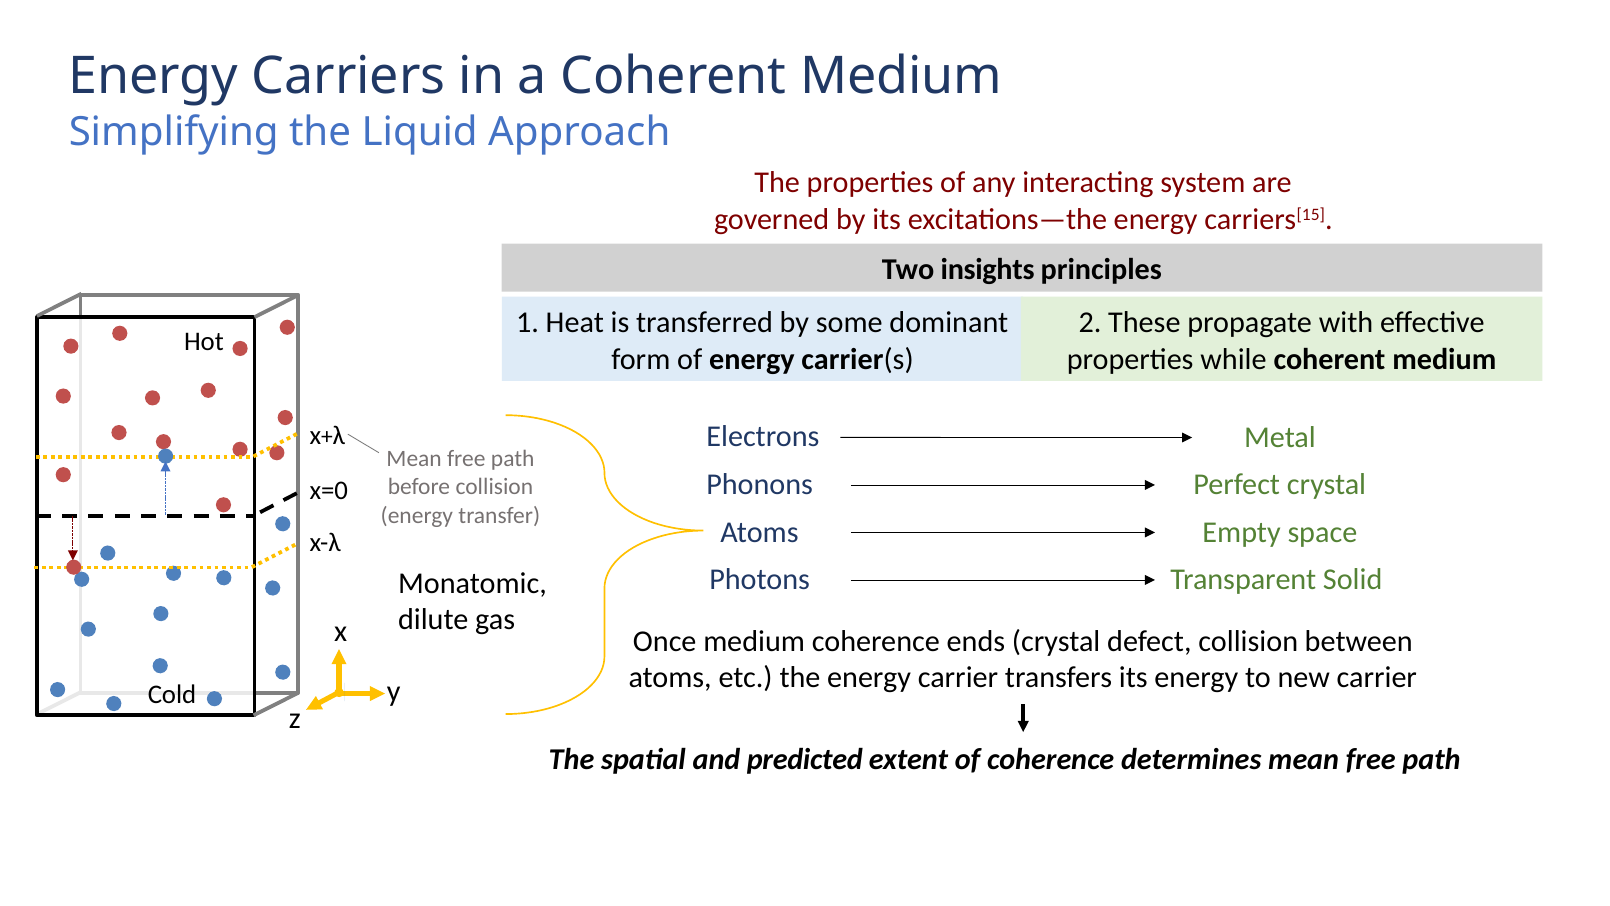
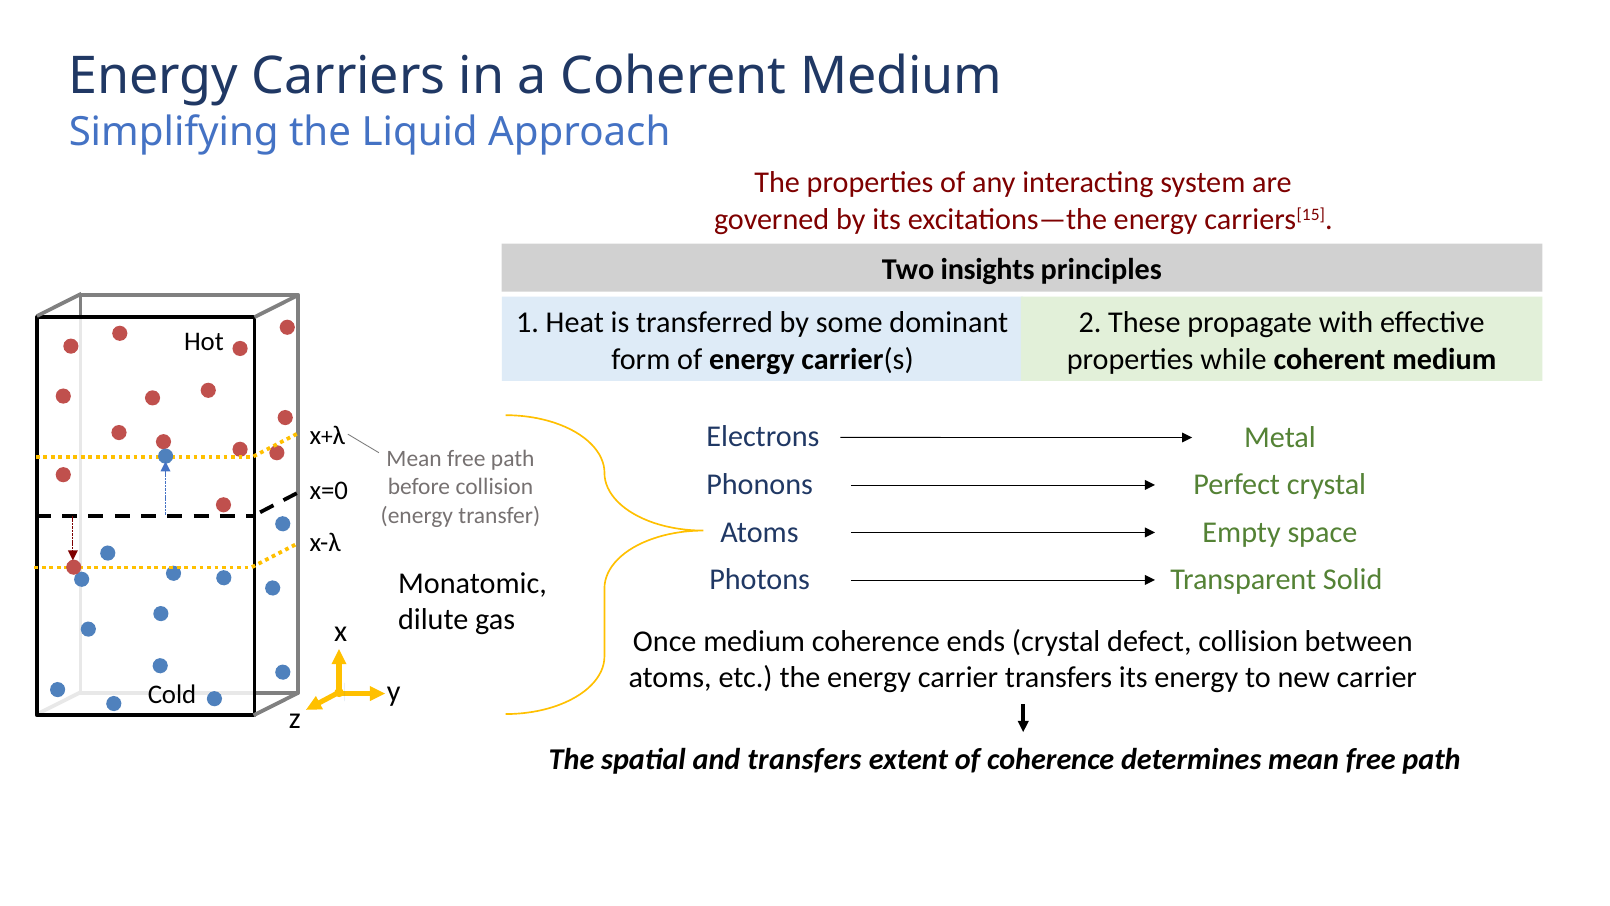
and predicted: predicted -> transfers (804, 759)
